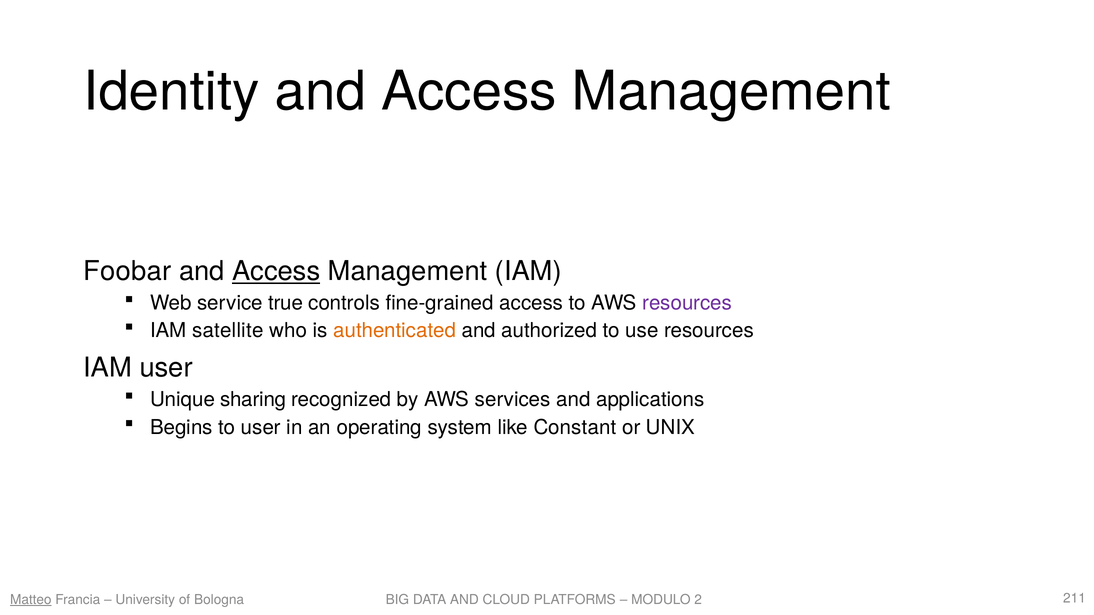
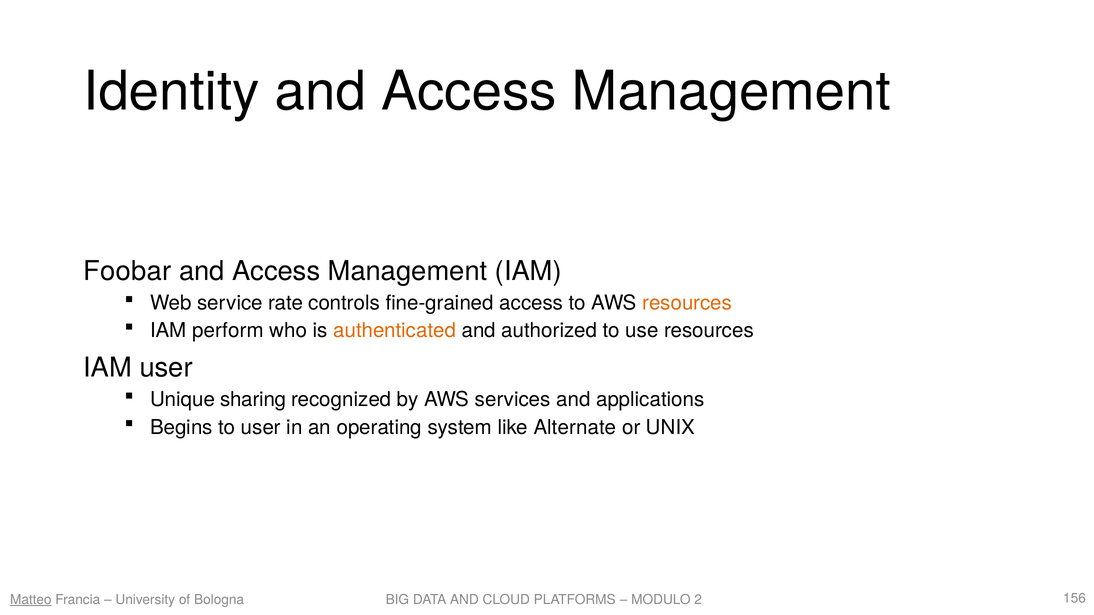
Access underline: present -> none (276, 271)
true: true -> rate (286, 303)
resources colour: purple -> orange (687, 303)
satellite: satellite -> perform (228, 331)
Constant: Constant -> Alternate (575, 428)
211: 211 -> 156 (1074, 598)
